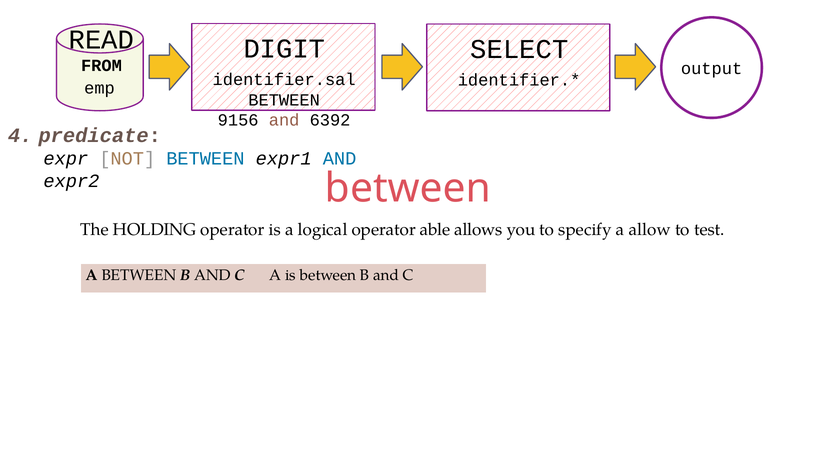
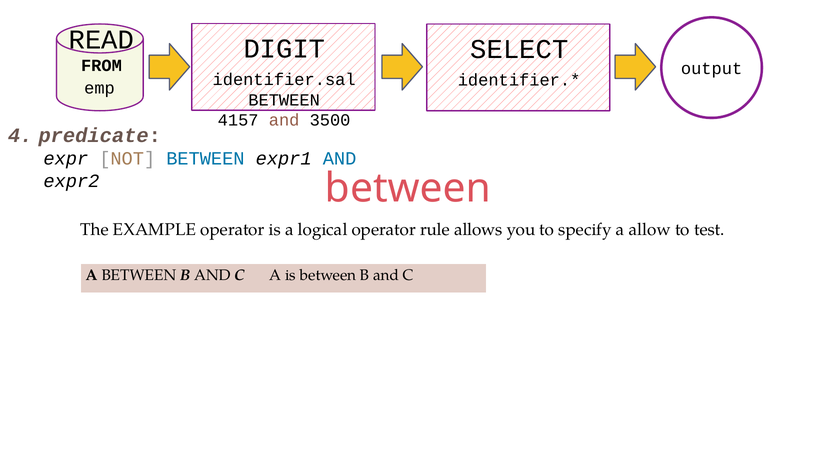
9156: 9156 -> 4157 (238, 120)
6392: 6392 -> 3500 (330, 120)
HOLDING: HOLDING -> EXAMPLE (154, 229)
able: able -> rule (435, 229)
